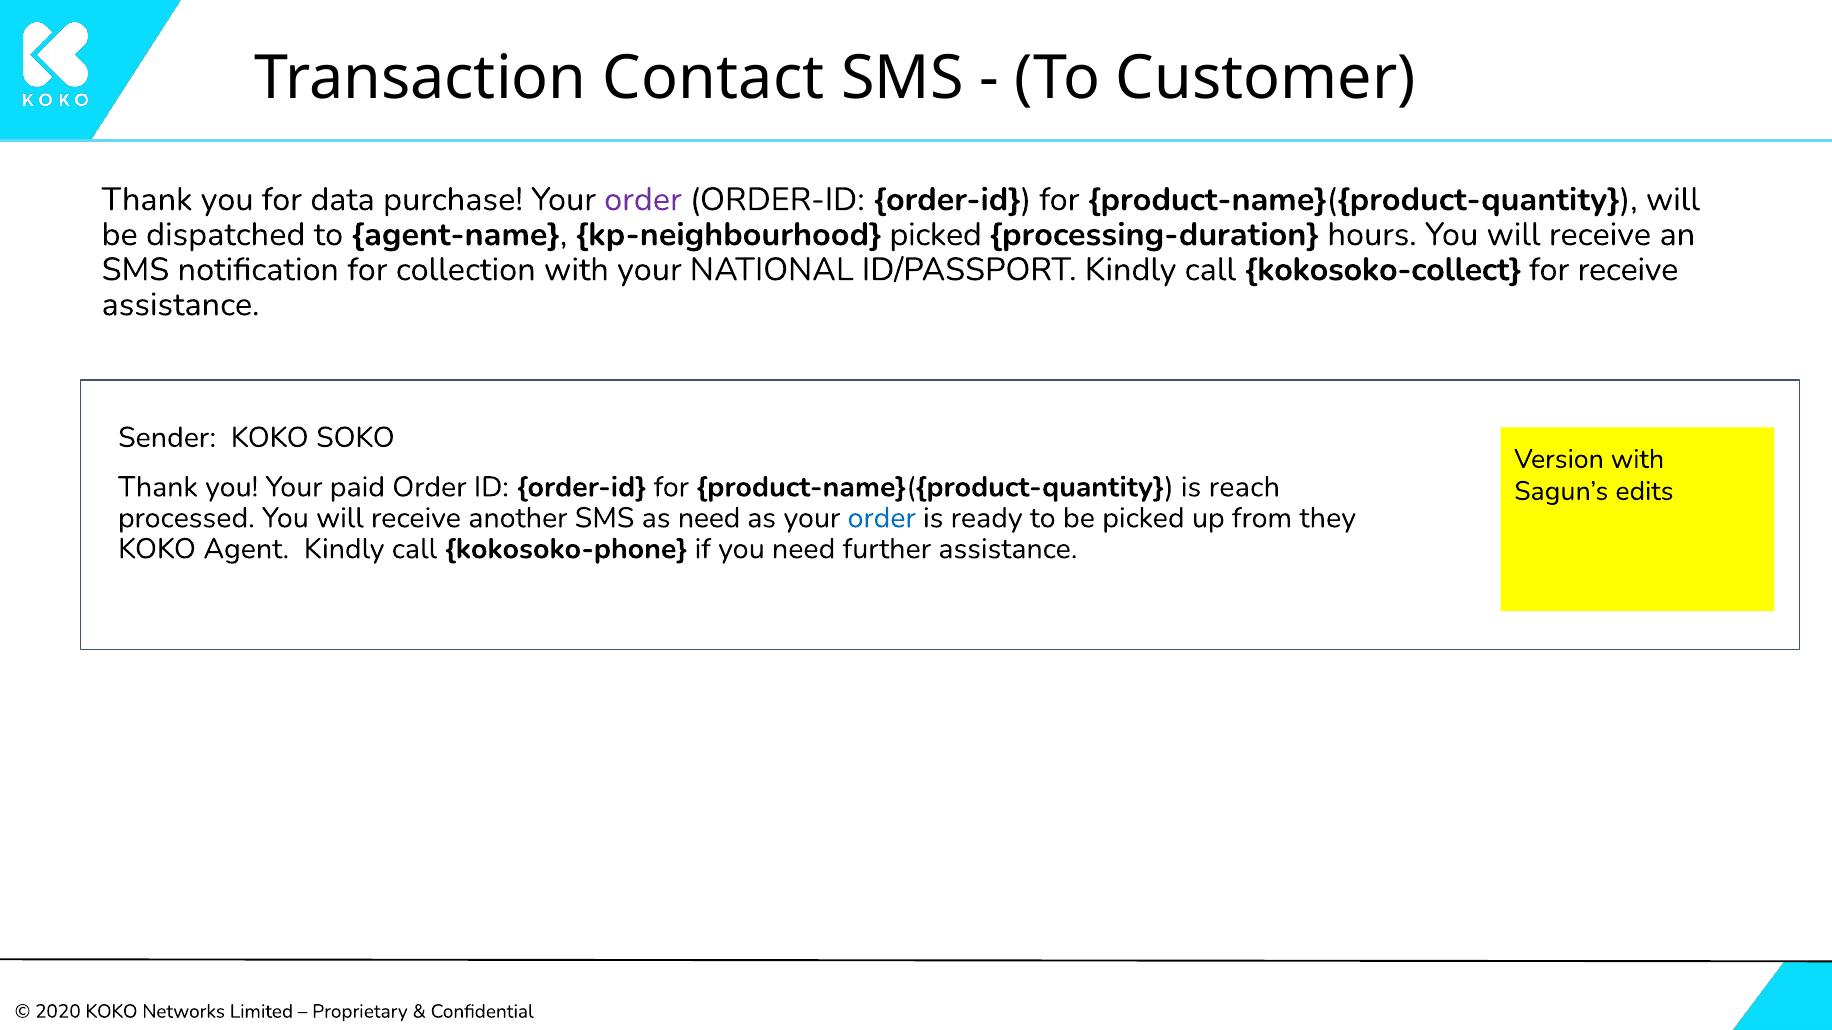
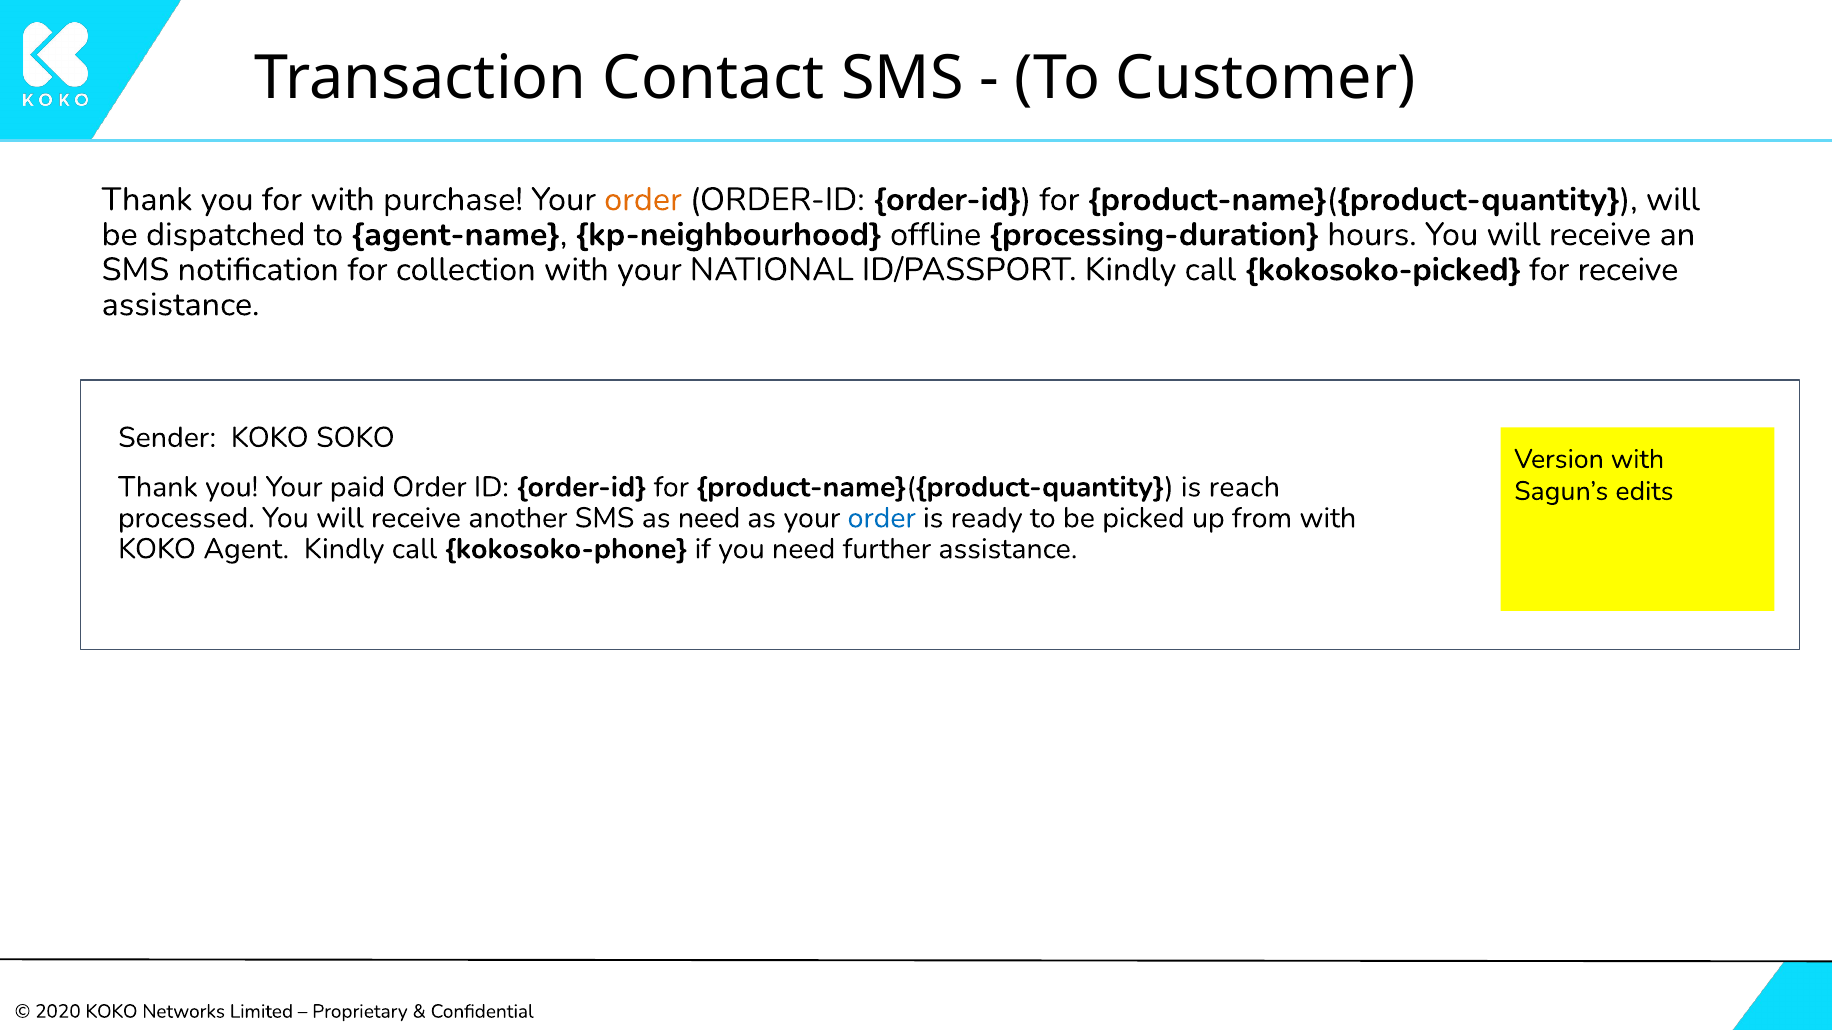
for data: data -> with (343, 200)
order colour: purple -> orange (643, 200)
kp-neighbourhood picked: picked -> offline (936, 235)
kokosoko-collect: kokosoko-collect -> kokosoko-picked (1383, 270)
from they: they -> with (1328, 518)
